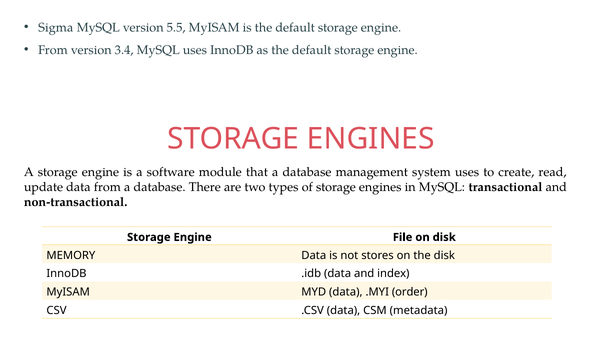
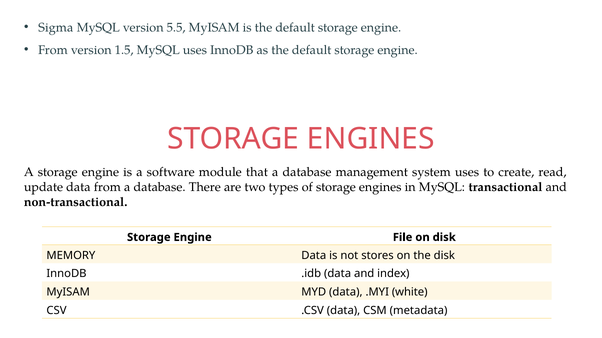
3.4: 3.4 -> 1.5 (124, 50)
order: order -> white (410, 293)
